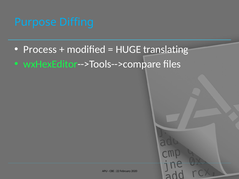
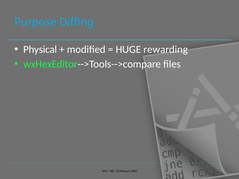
Process: Process -> Physical (40, 49)
translating: translating -> rewarding (166, 49)
